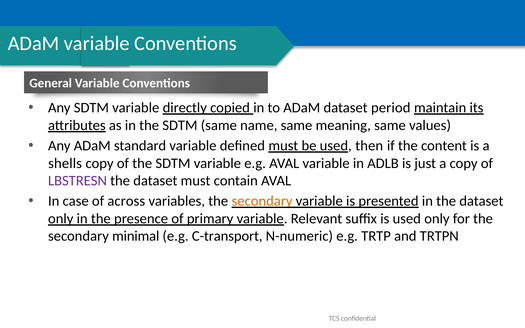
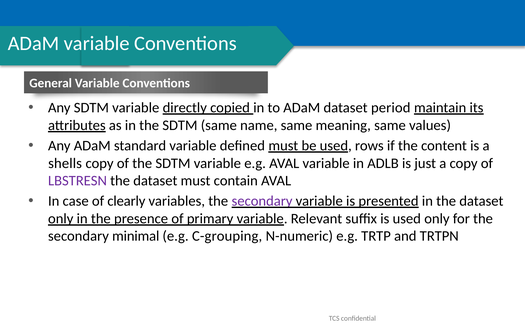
then: then -> rows (369, 146)
across: across -> clearly (126, 201)
secondary colour: orange -> purple (262, 201)
C-transport: C-transport -> C-grouping (227, 236)
